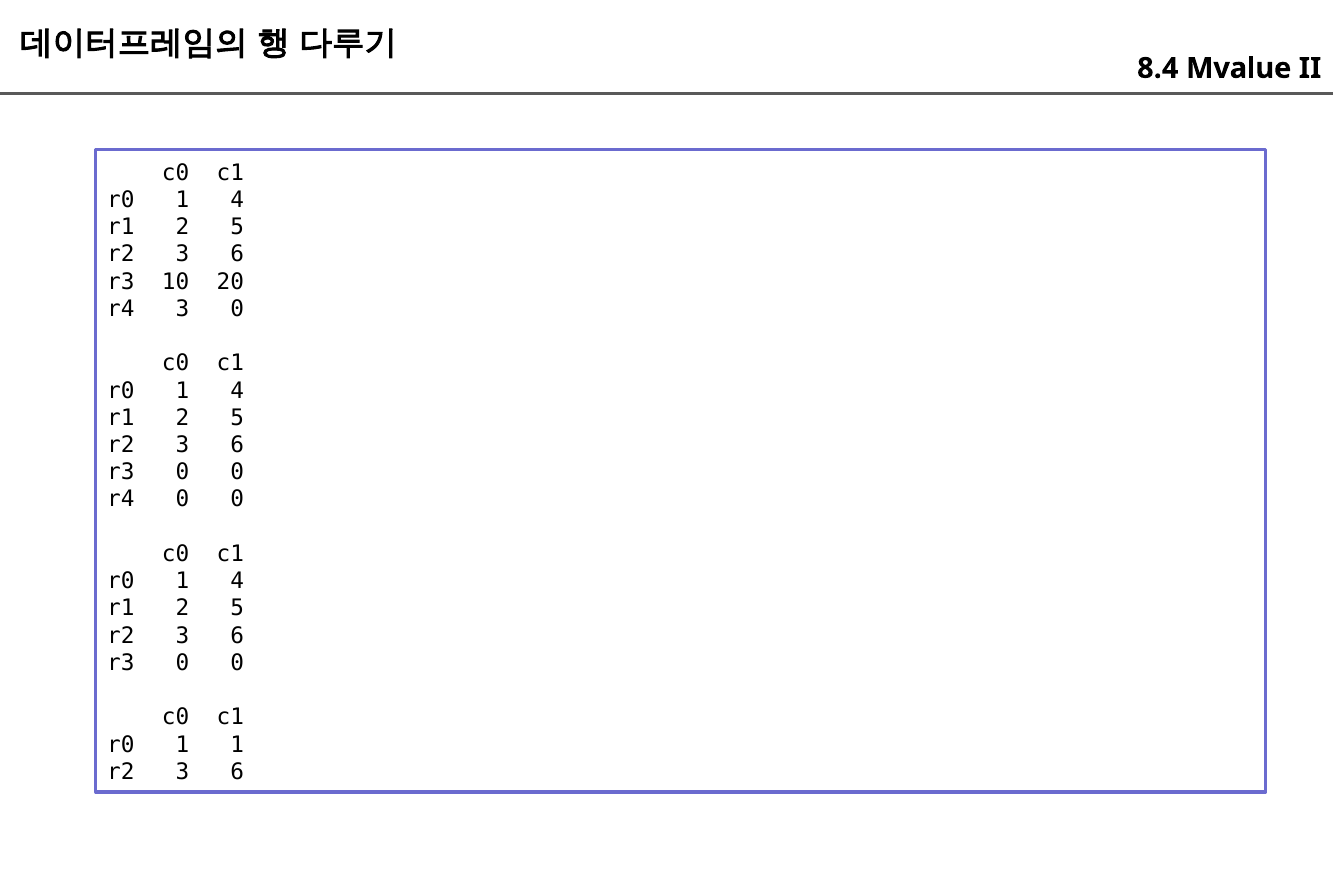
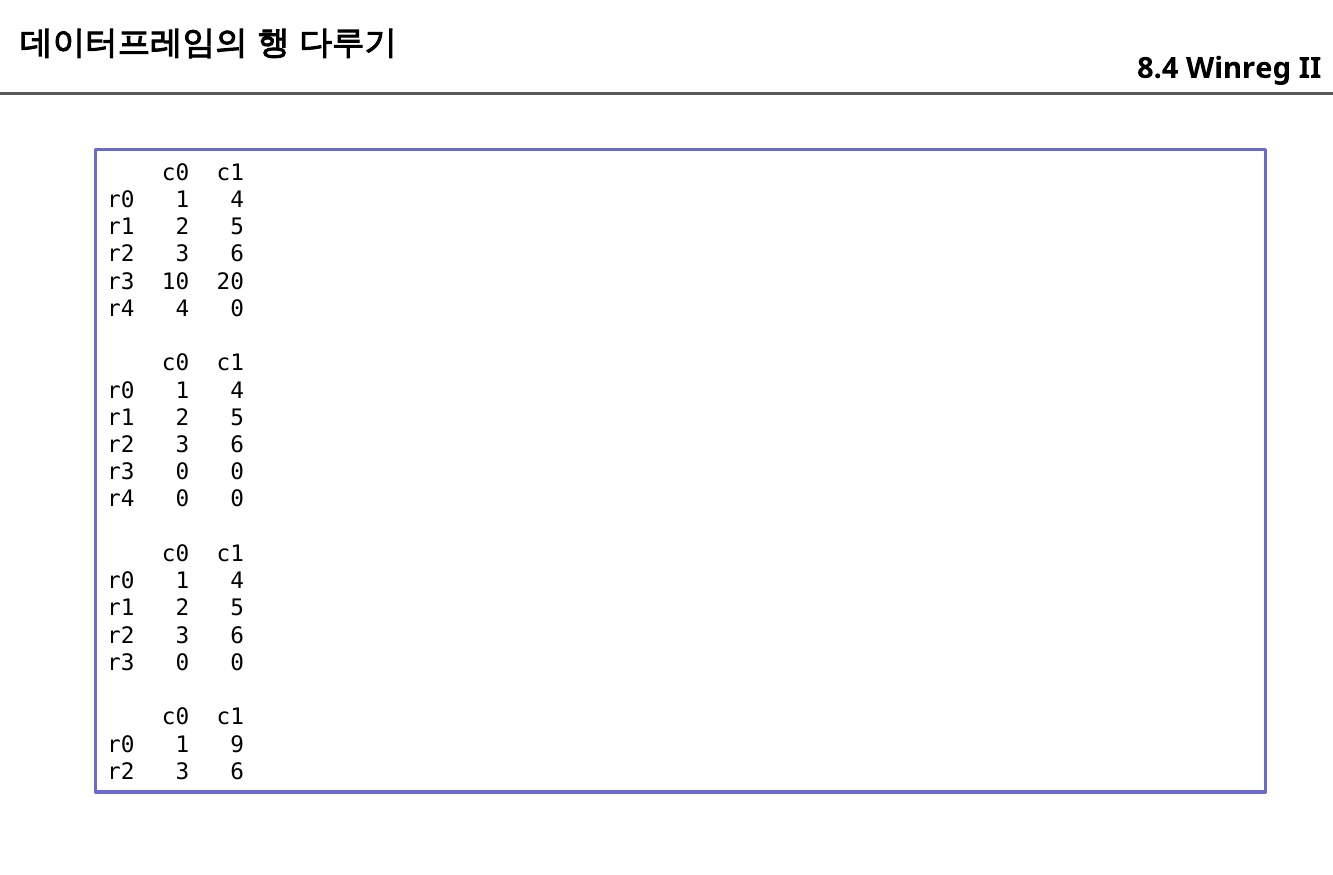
Mvalue: Mvalue -> Winreg (1239, 68)
r4 3: 3 -> 4 (182, 309)
1 1: 1 -> 9 (237, 745)
